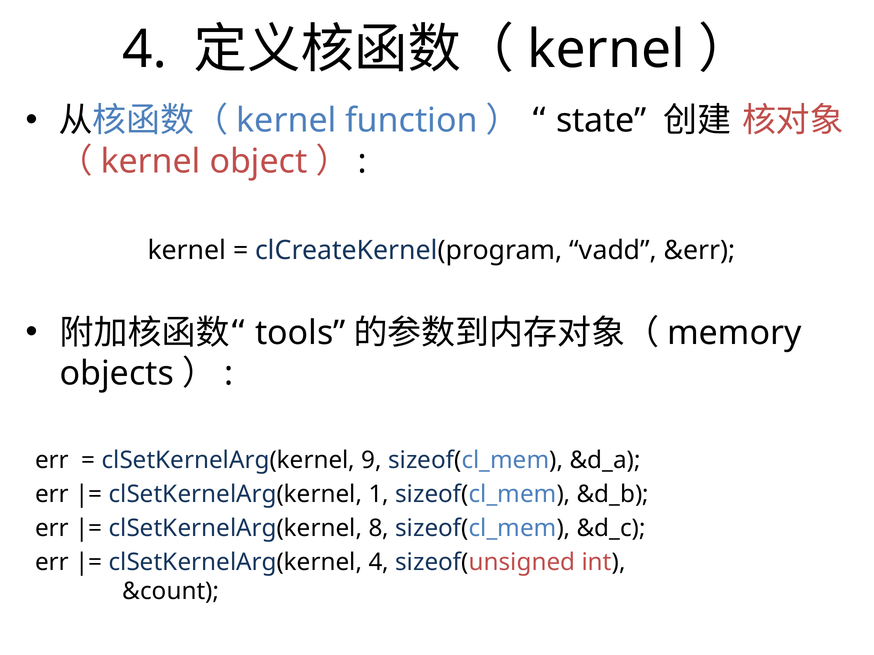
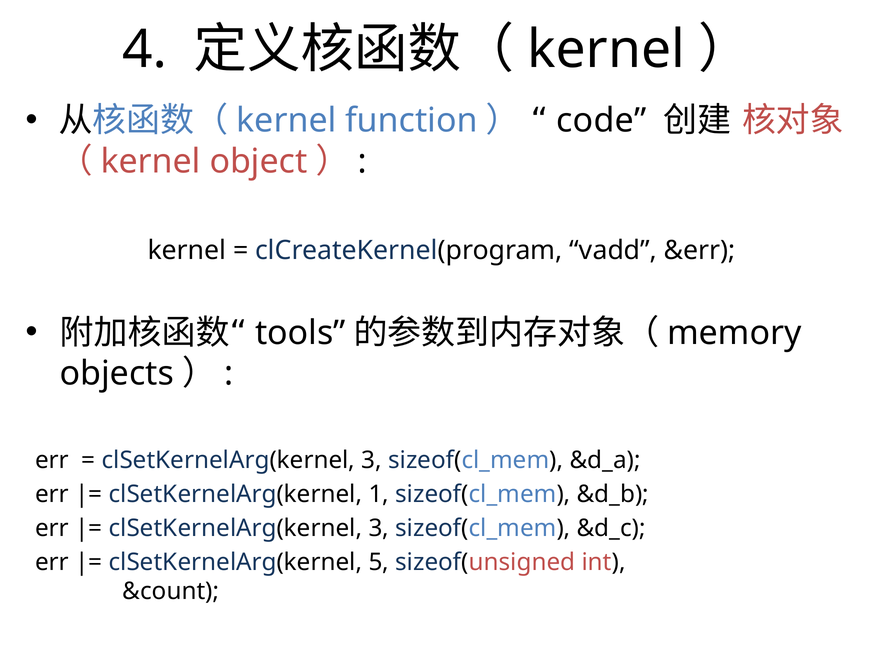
state: state -> code (601, 121)
9: 9 -> 3 (372, 461)
8: 8 -> 3 (379, 529)
clSetKernelArg(kernel 4: 4 -> 5 (379, 563)
